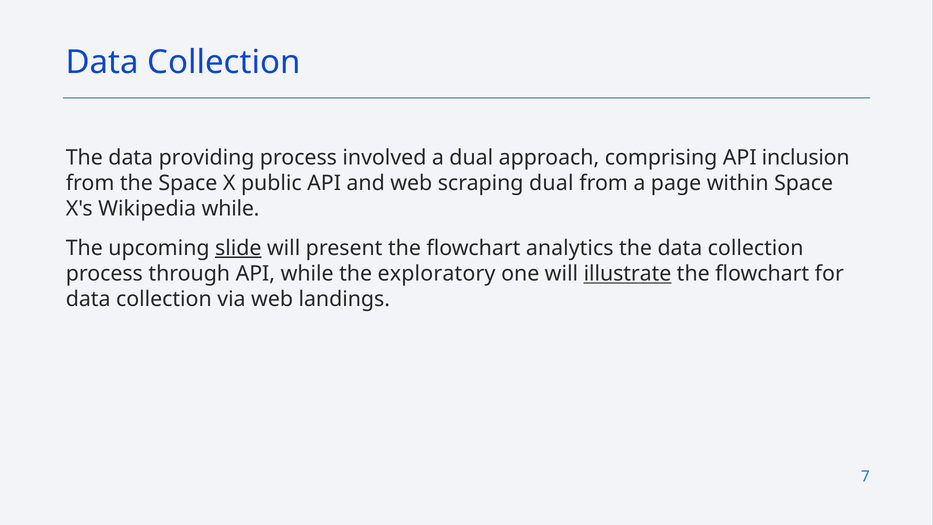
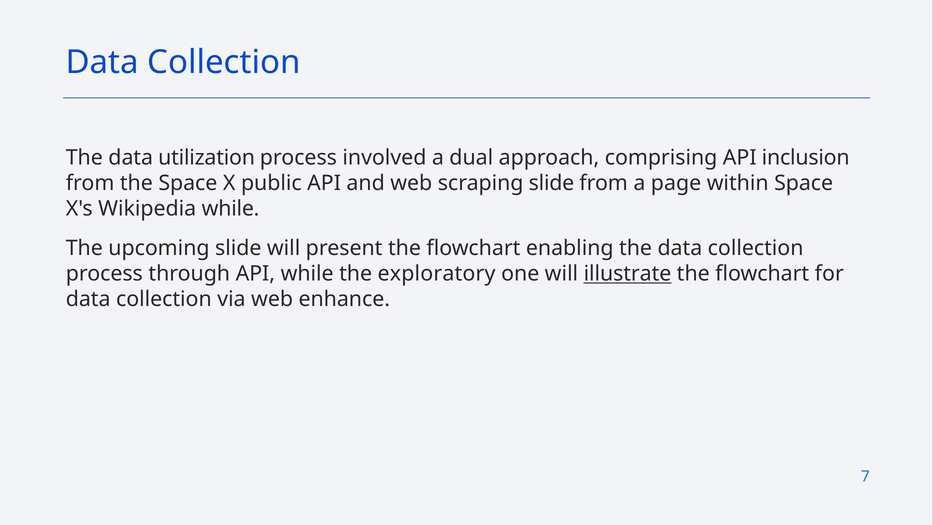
providing: providing -> utilization (207, 157)
scraping dual: dual -> slide (551, 183)
slide underline: present -> none (238, 248)
analytics: analytics -> enabling (570, 248)
landings: landings -> enhance (344, 299)
